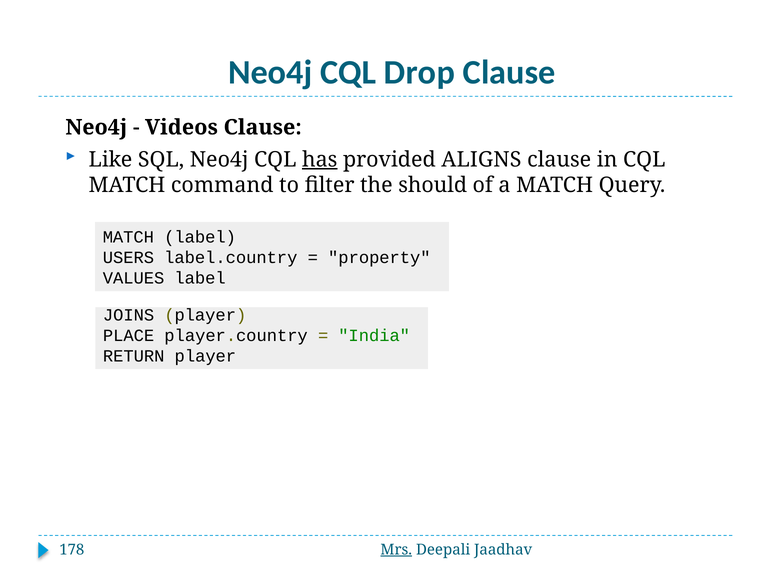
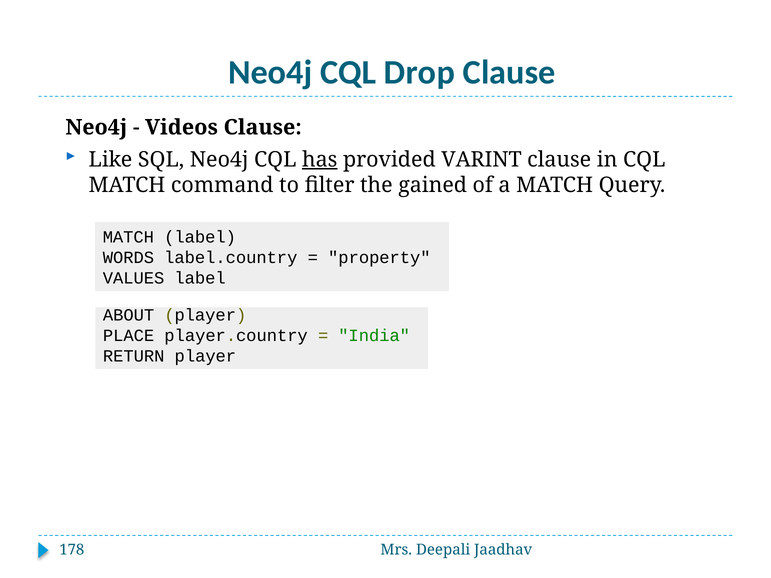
ALIGNS: ALIGNS -> VARINT (481, 160)
should: should -> gained (433, 185)
USERS: USERS -> WORDS (128, 258)
JOINS: JOINS -> ABOUT (129, 315)
Mrs underline: present -> none (396, 550)
